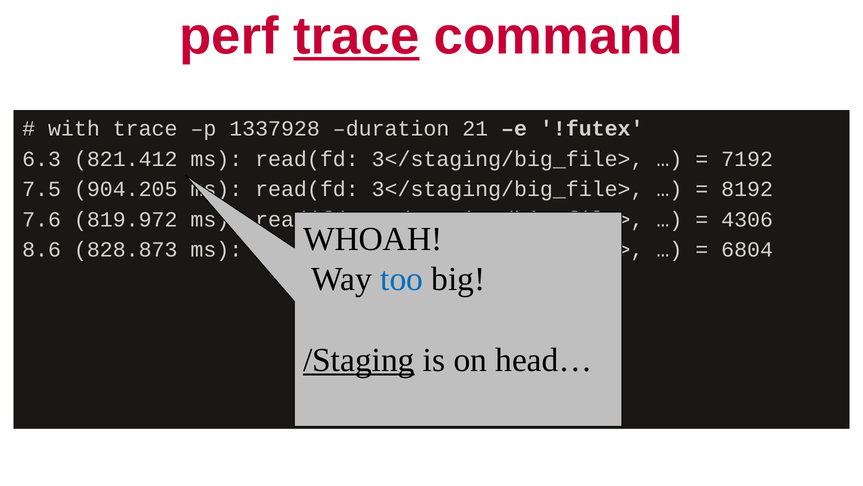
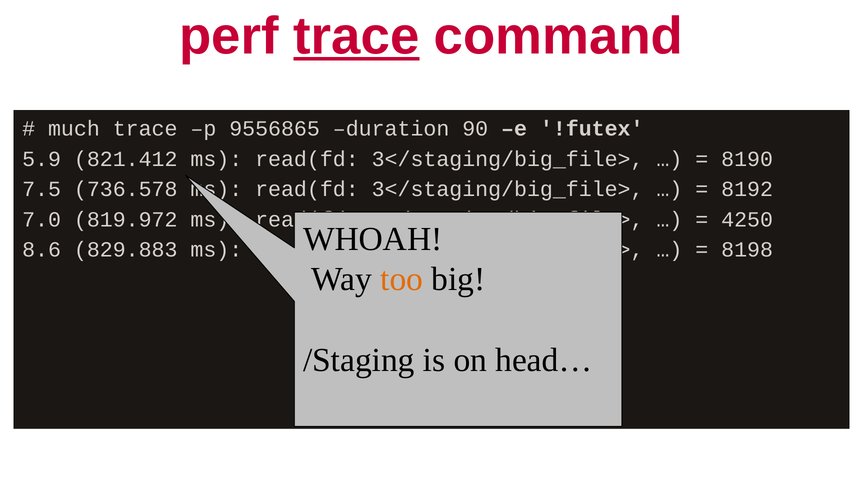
with: with -> much (74, 129)
1337928: 1337928 -> 9556865 (275, 129)
21: 21 -> 90 (475, 129)
6.3: 6.3 -> 5.9 (42, 159)
7192: 7192 -> 8190 (747, 159)
904.205: 904.205 -> 736.578 (126, 189)
7.6: 7.6 -> 7.0 (42, 219)
4306: 4306 -> 4250 (747, 219)
828.873: 828.873 -> 829.883 (126, 250)
6804: 6804 -> 8198 (747, 250)
too colour: blue -> orange (402, 279)
/Staging underline: present -> none (359, 360)
